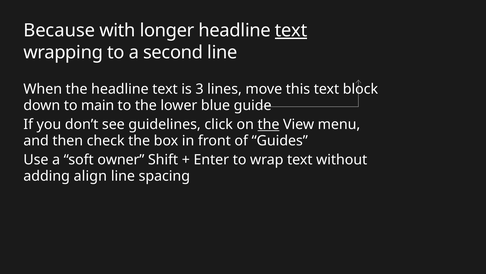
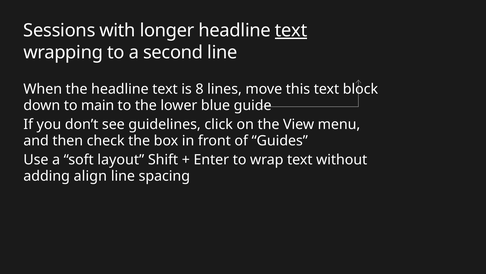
Because: Because -> Sessions (59, 30)
3: 3 -> 8 (199, 89)
the underline: present -> none (268, 124)
owner: owner -> layout (121, 159)
